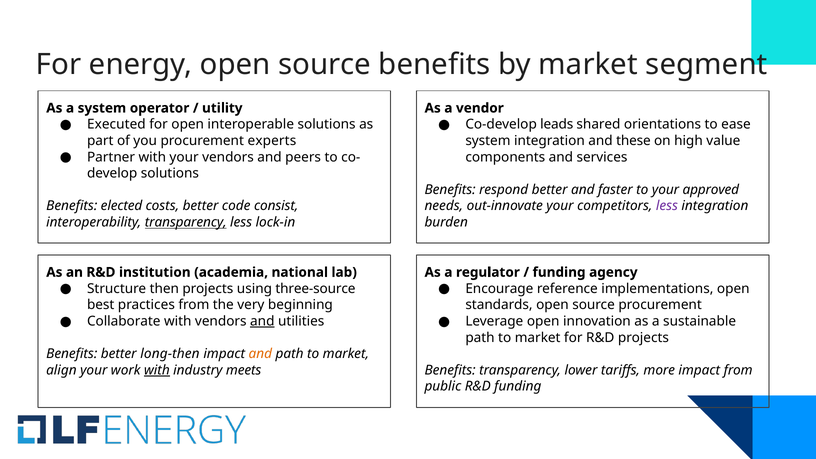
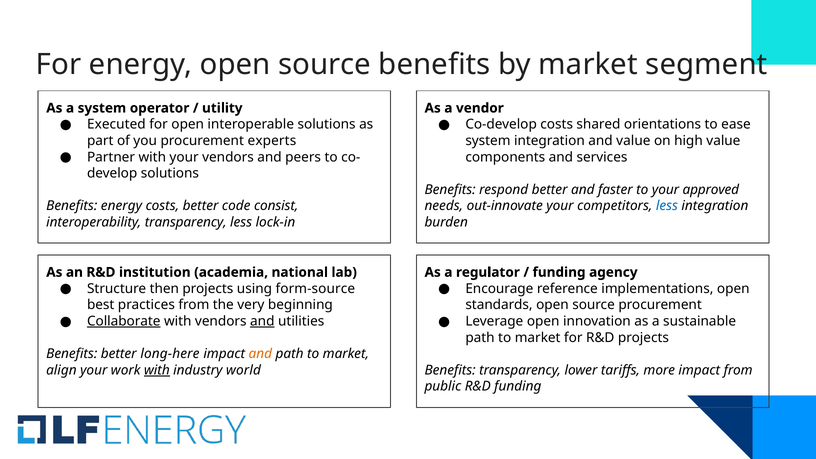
Co-develop leads: leads -> costs (557, 124)
and these: these -> value (633, 141)
Benefits elected: elected -> energy (121, 206)
less colour: purple -> blue (667, 206)
transparency underline: present -> none (186, 222)
three-source: three-source -> form-source (315, 289)
Collaborate underline: none -> present (124, 321)
long-then: long-then -> long-here (170, 354)
meets: meets -> world (244, 370)
